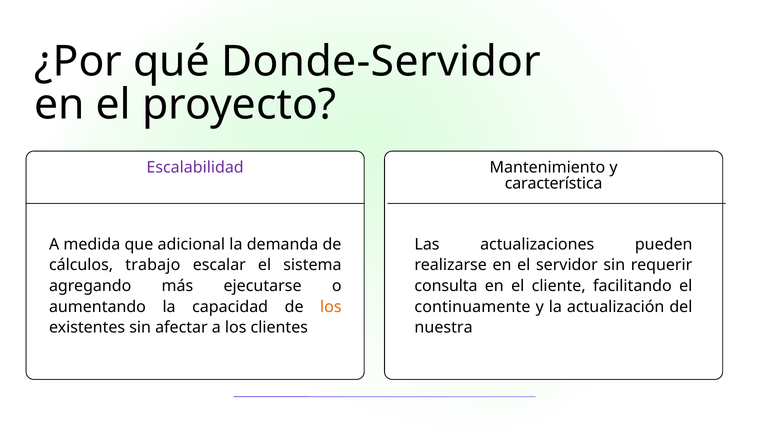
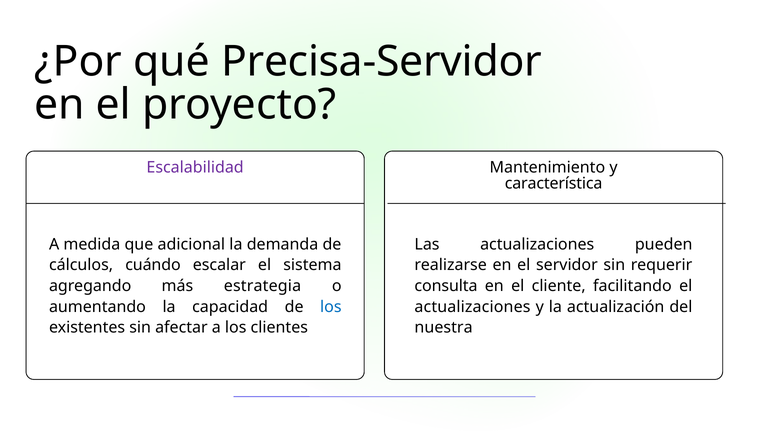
Donde-Servidor: Donde-Servidor -> Precisa-Servidor (381, 62)
trabajo: trabajo -> cuándo (153, 265)
ejecutarse: ejecutarse -> estrategia (262, 286)
los colour: orange -> blue (331, 306)
continuamente: continuamente -> actualizaciones (472, 306)
